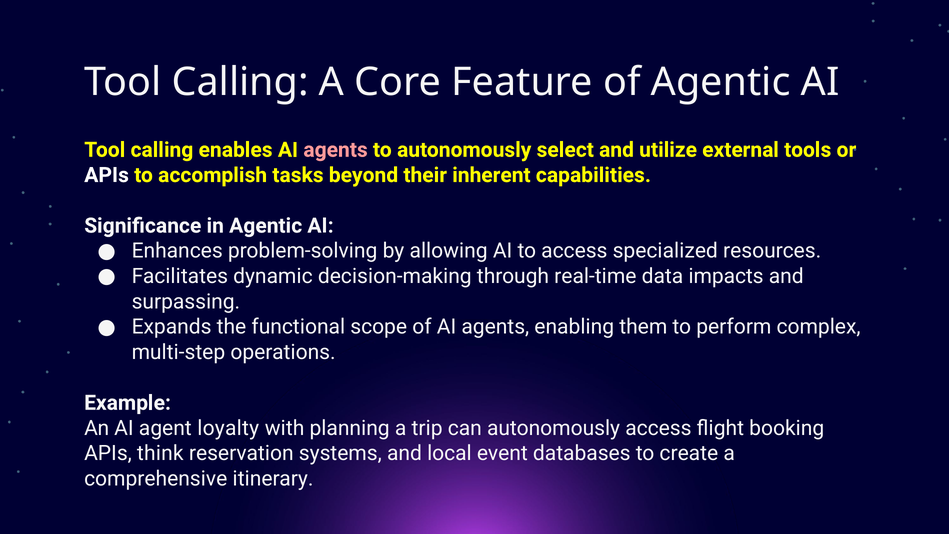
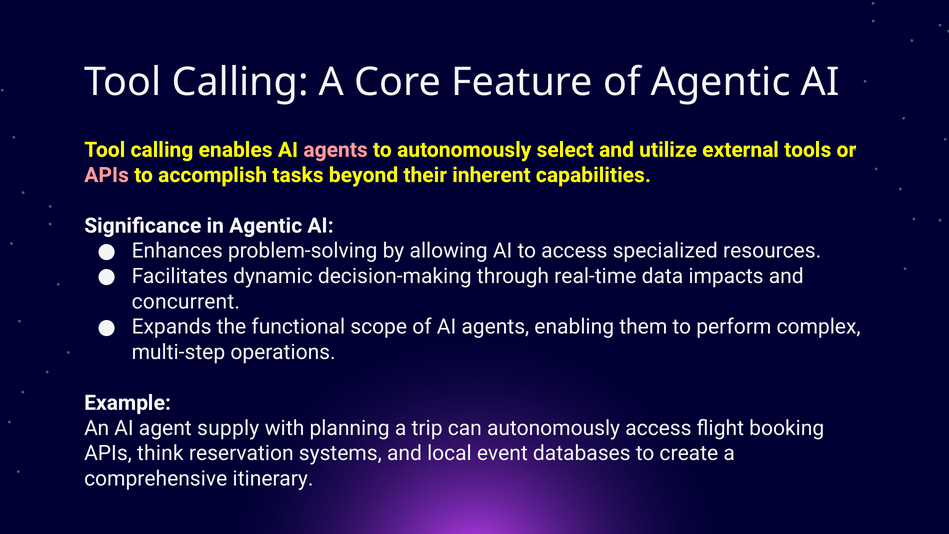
APIs colour: white -> pink (107, 175)
surpassing: surpassing -> concurrent (186, 302)
loyalty: loyalty -> supply (228, 428)
